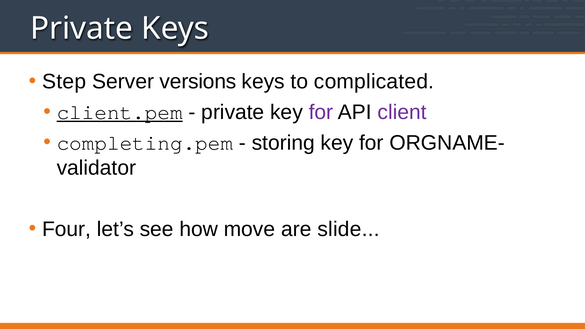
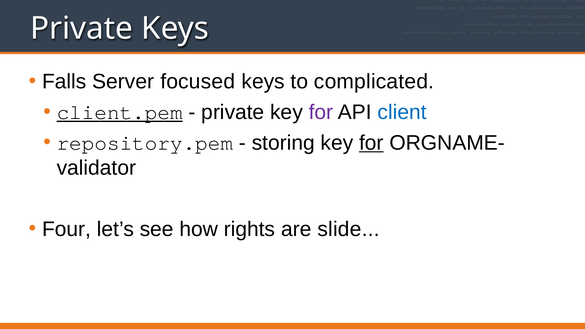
Step: Step -> Falls (64, 82)
versions: versions -> focused (198, 82)
client colour: purple -> blue (402, 112)
completing.pem: completing.pem -> repository.pem (145, 143)
for underline: none -> present (371, 143)
move: move -> rights (249, 229)
